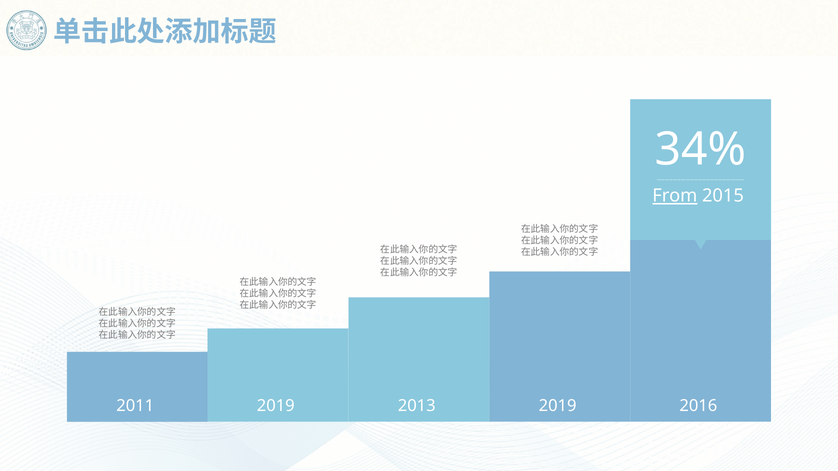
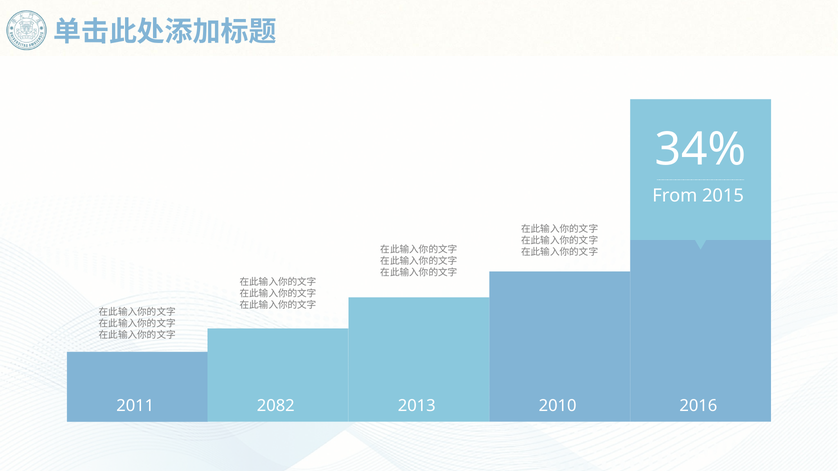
From underline: present -> none (675, 196)
2011 2019: 2019 -> 2082 (276, 406)
2013 2019: 2019 -> 2010 (558, 406)
